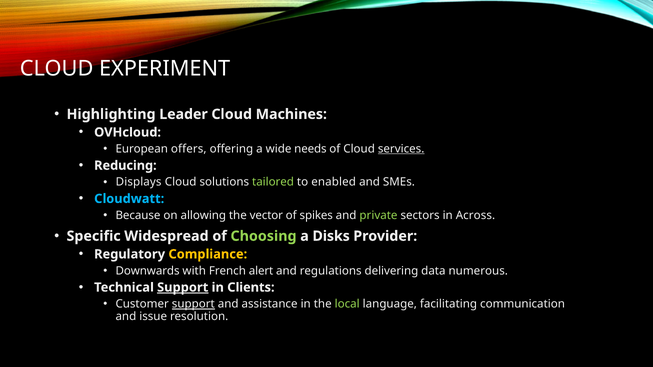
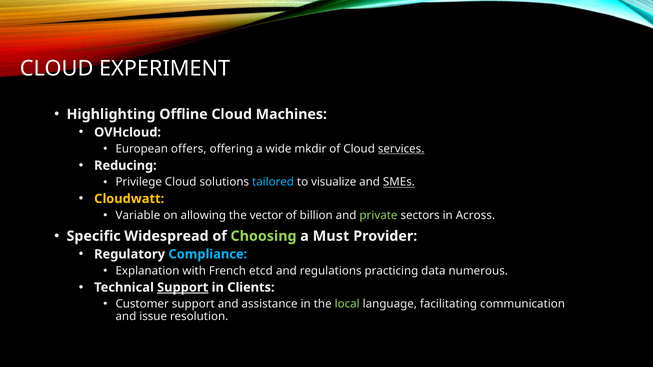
Leader: Leader -> Offline (183, 114)
needs: needs -> mkdir (310, 149)
Displays: Displays -> Privilege (139, 182)
tailored colour: light green -> light blue (273, 182)
enabled: enabled -> visualize (334, 182)
SMEs underline: none -> present (399, 182)
Cloudwatt colour: light blue -> yellow (129, 199)
Because: Because -> Variable (138, 216)
spikes: spikes -> billion (316, 216)
Disks: Disks -> Must (331, 236)
Compliance colour: yellow -> light blue (208, 254)
Downwards: Downwards -> Explanation (148, 271)
alert: alert -> etcd (261, 271)
delivering: delivering -> practicing (391, 271)
support underline: present -> none (193, 304)
